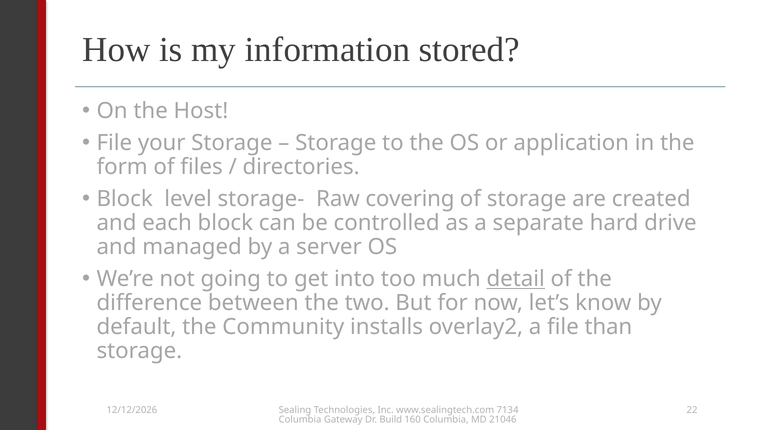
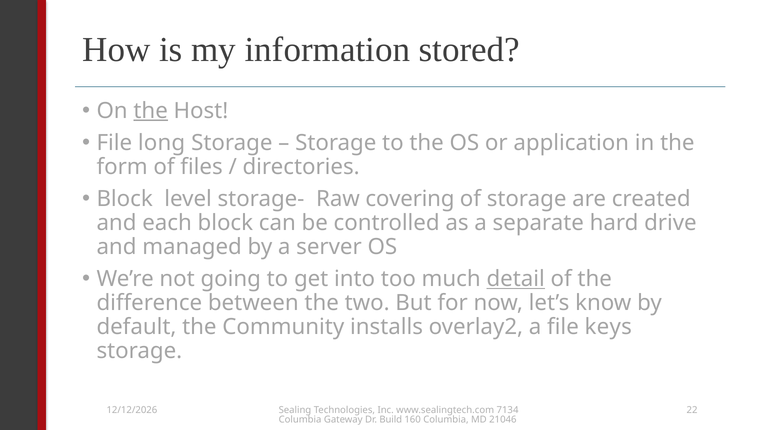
the underline: none -> present (151, 111)
your: your -> long (162, 143)
than: than -> keys (608, 327)
